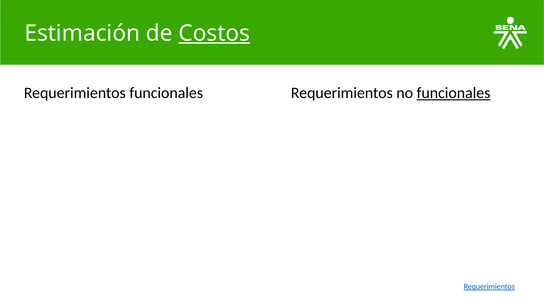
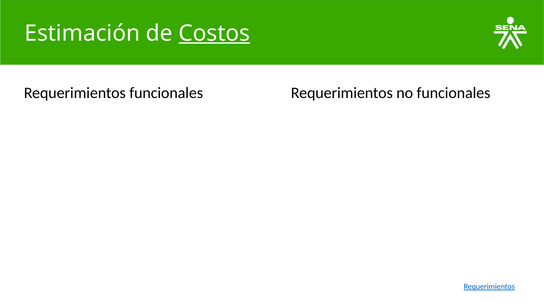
funcionales underline: present -> none (454, 93)
